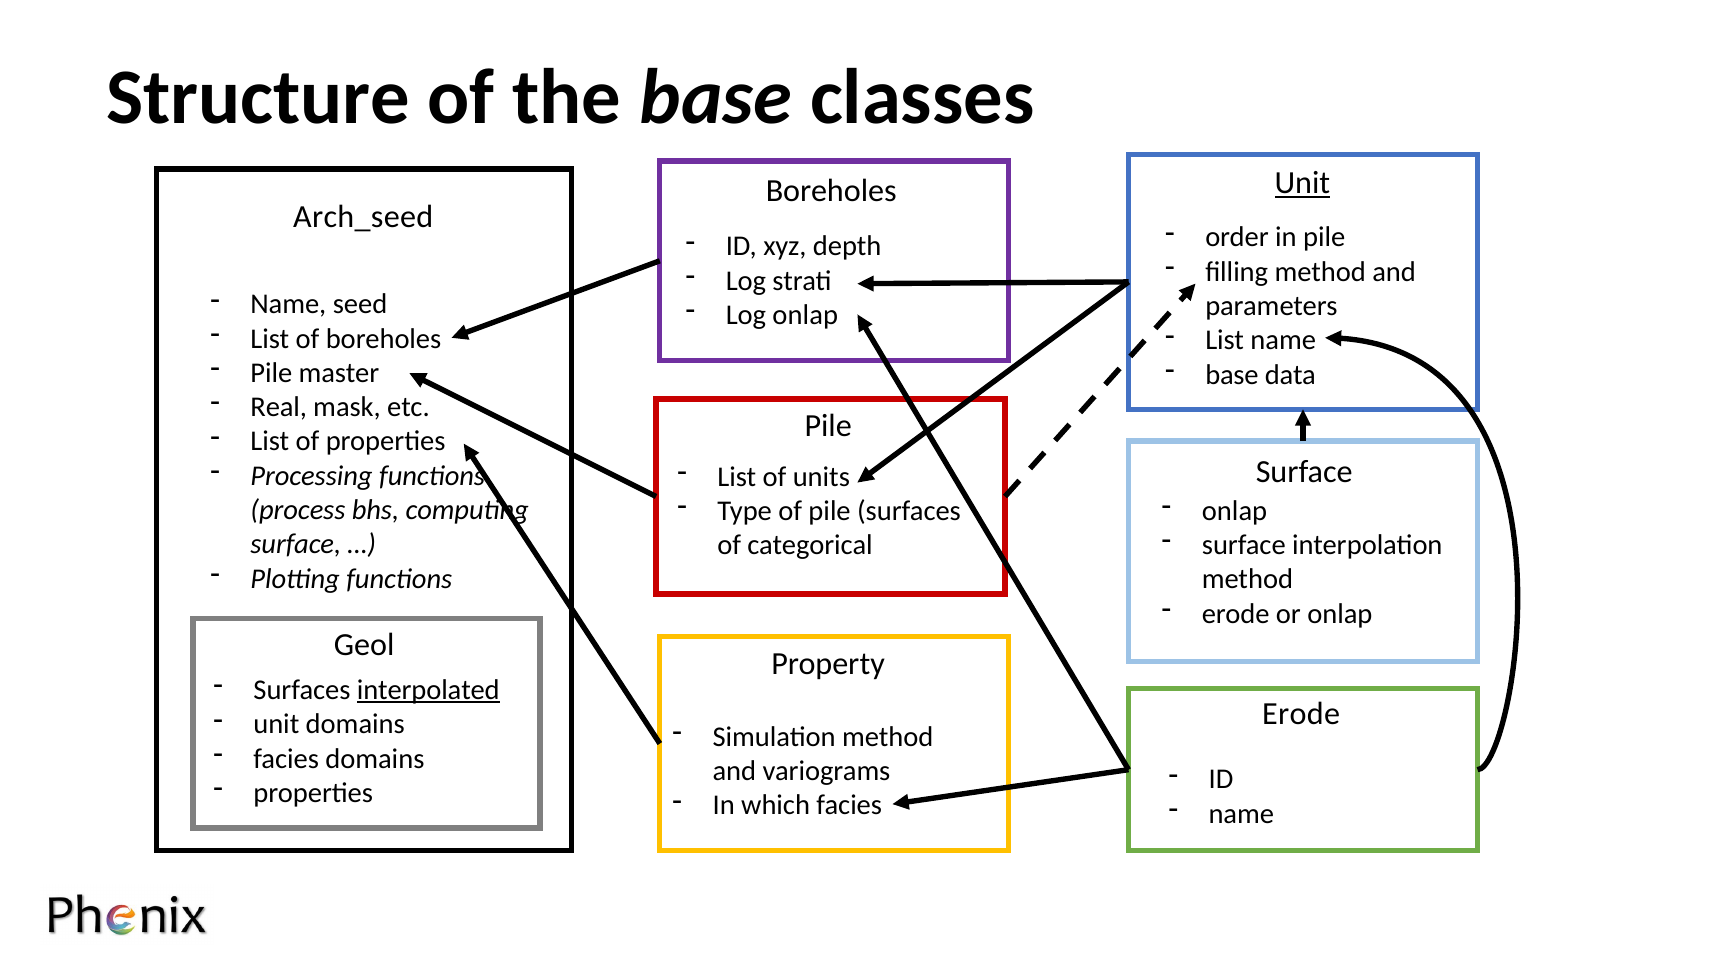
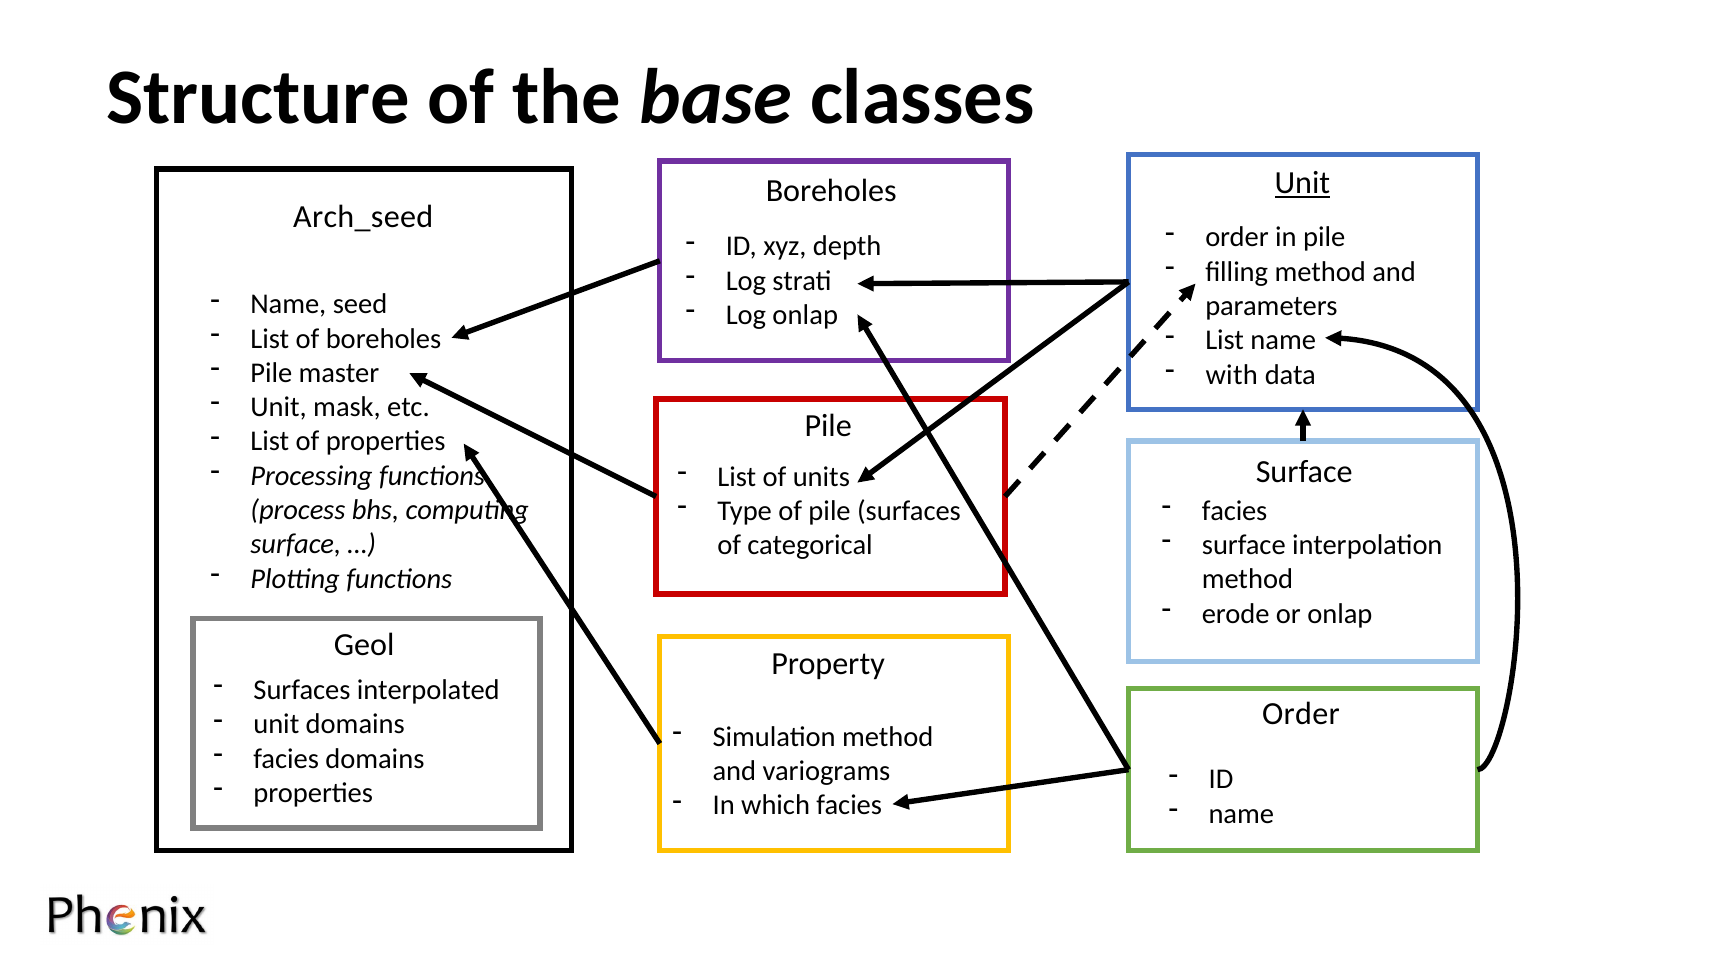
base: base -> with (1232, 374)
Real: Real -> Unit (279, 407)
onlap: onlap -> facies (1235, 511)
interpolated underline: present -> none (428, 690)
Erode: Erode -> Order (1301, 714)
